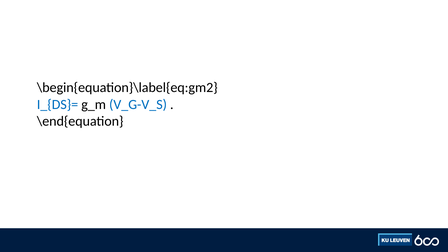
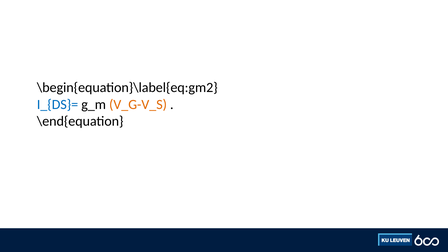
V_G-V_S colour: blue -> orange (138, 104)
